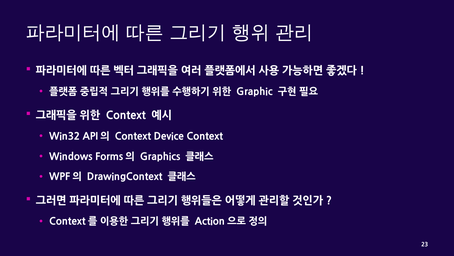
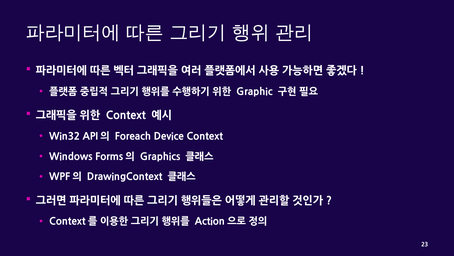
Context: Context -> Foreach (133, 136)
